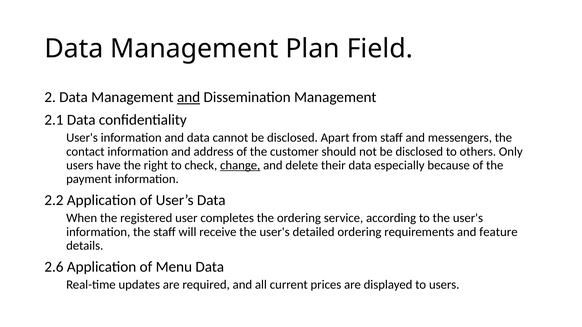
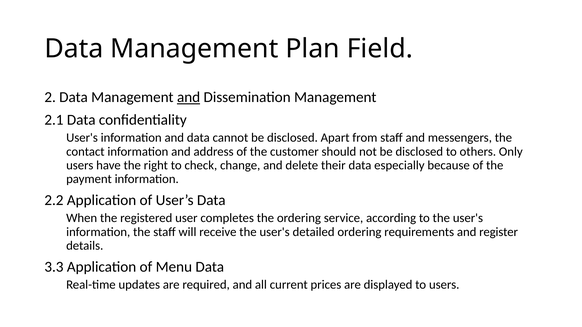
change underline: present -> none (240, 165)
feature: feature -> register (499, 232)
2.6: 2.6 -> 3.3 (54, 267)
